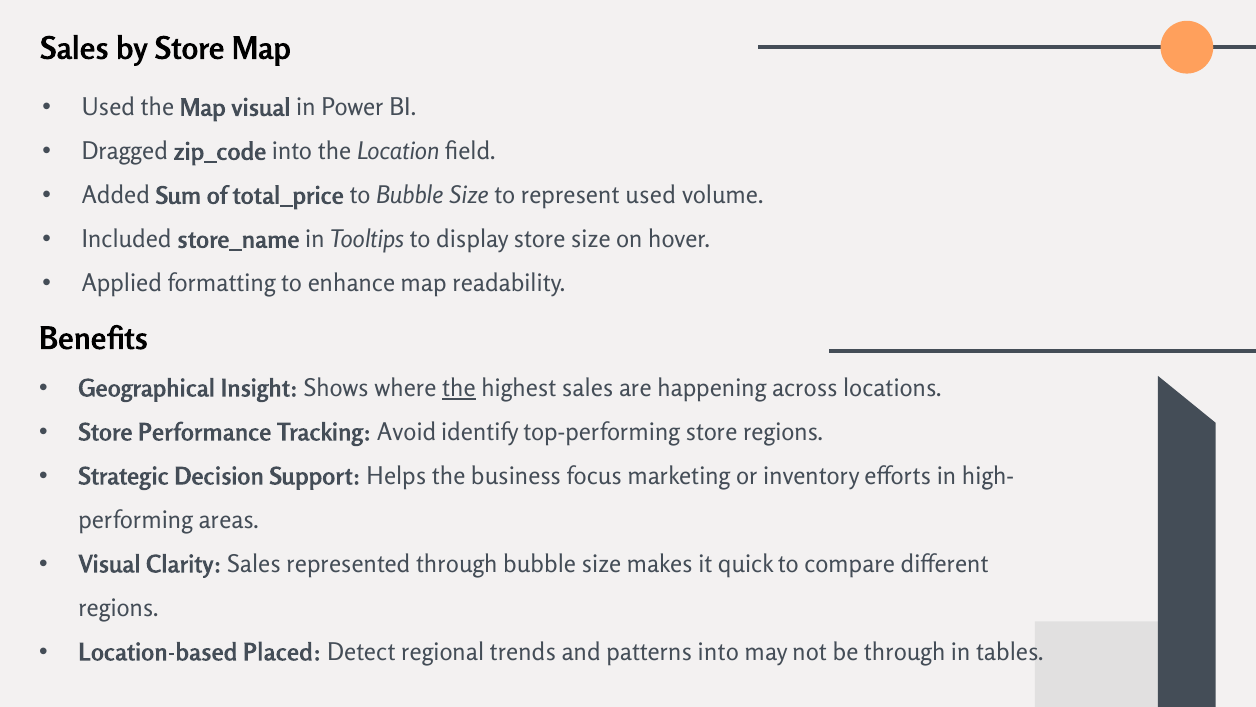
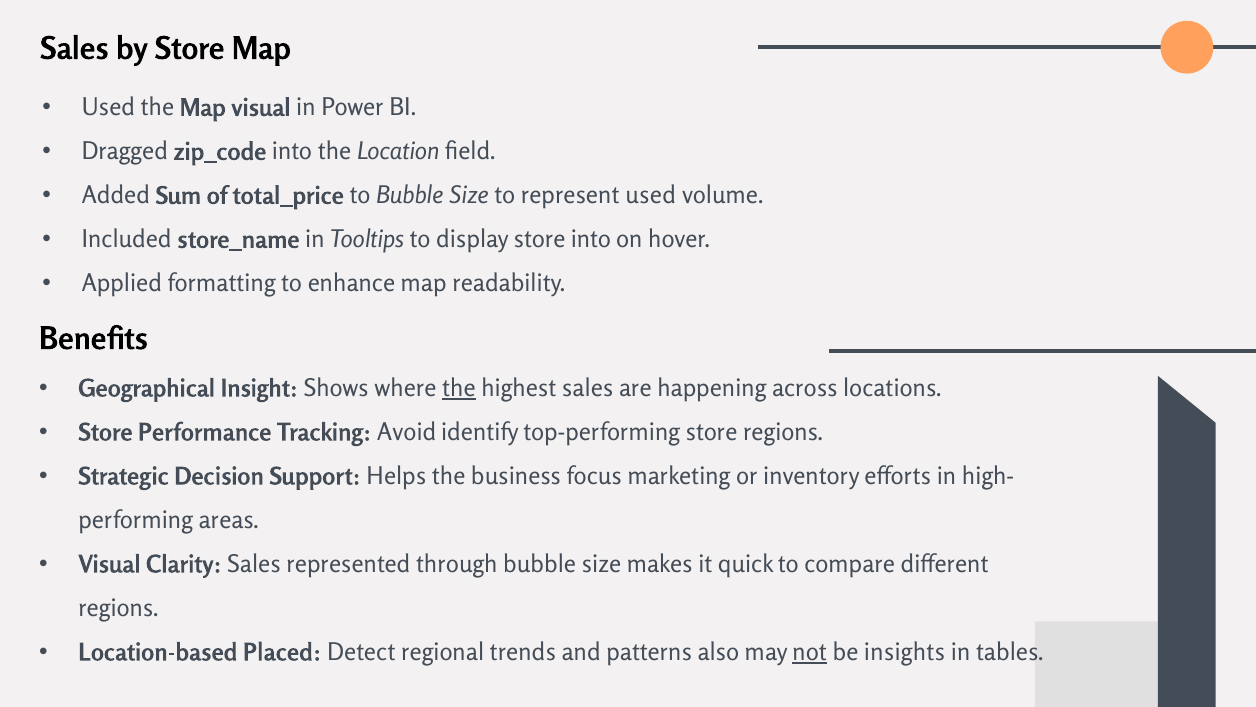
store size: size -> into (591, 240)
patterns into: into -> also (718, 652)
not underline: none -> present (810, 652)
be through: through -> insights (905, 652)
